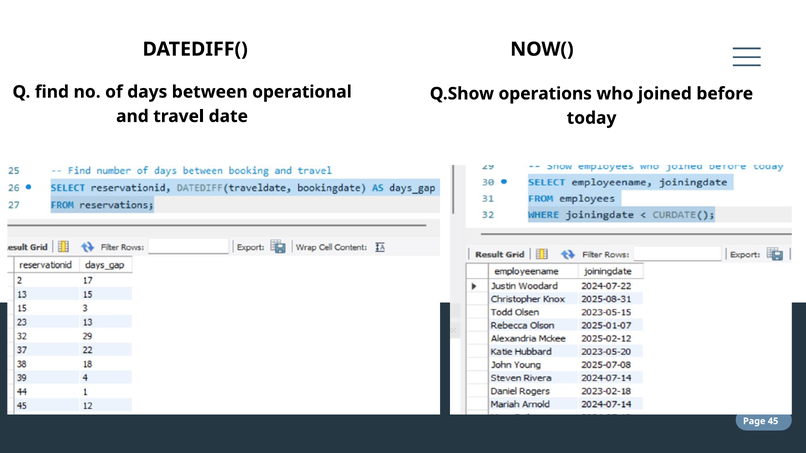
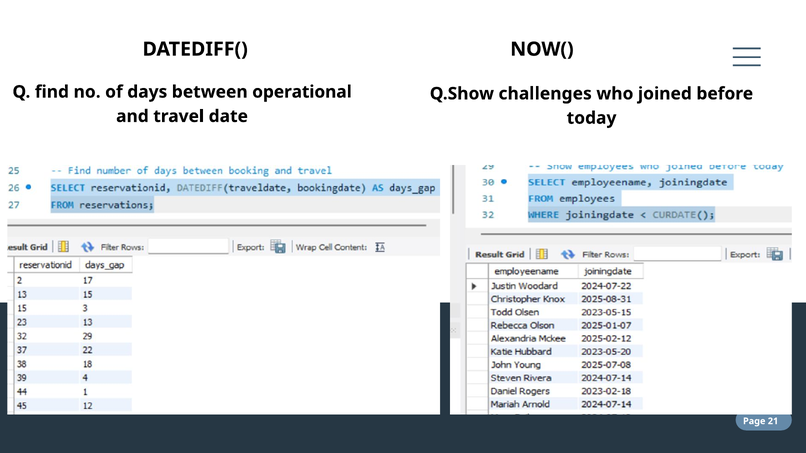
operations: operations -> challenges (545, 94)
45: 45 -> 21 (773, 421)
